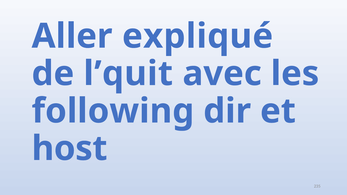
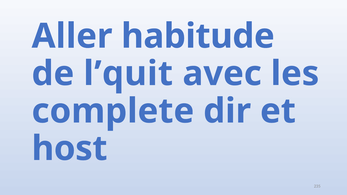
expliqué: expliqué -> habitude (198, 36)
following: following -> complete (113, 111)
